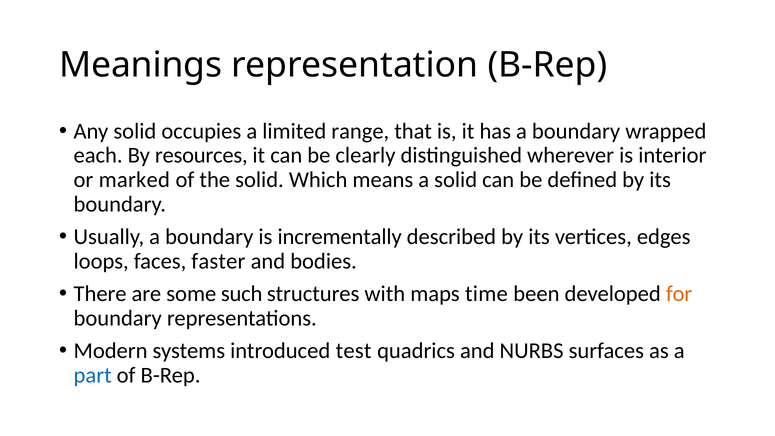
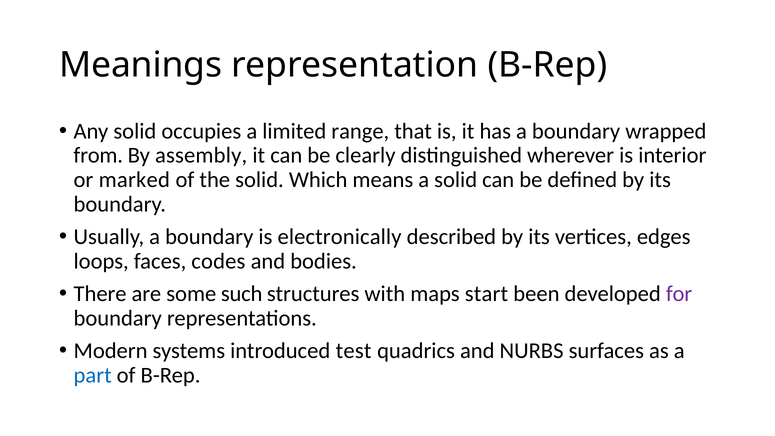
each: each -> from (98, 155)
resources: resources -> assembly (201, 155)
incrementally: incrementally -> electronically (340, 237)
faster: faster -> codes (218, 261)
time: time -> start (486, 294)
for colour: orange -> purple (679, 294)
